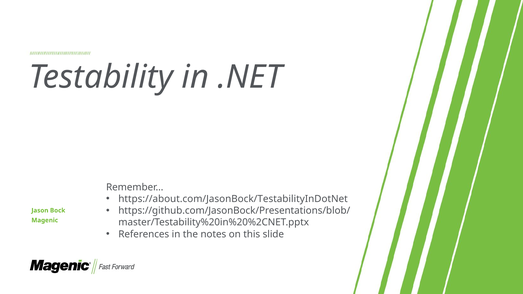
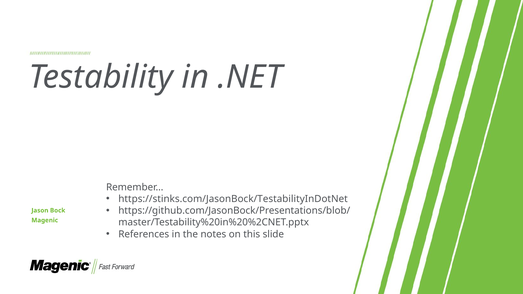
https://about.com/JasonBock/TestabilityInDotNet: https://about.com/JasonBock/TestabilityInDotNet -> https://stinks.com/JasonBock/TestabilityInDotNet (233, 199)
